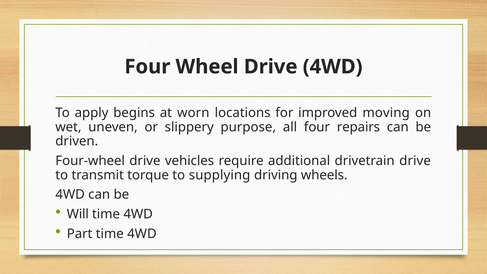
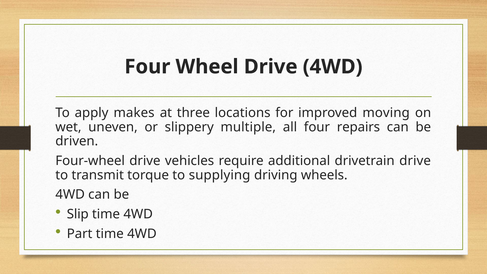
begins: begins -> makes (134, 113)
worn: worn -> three (193, 113)
purpose: purpose -> multiple (248, 127)
Will: Will -> Slip (78, 214)
